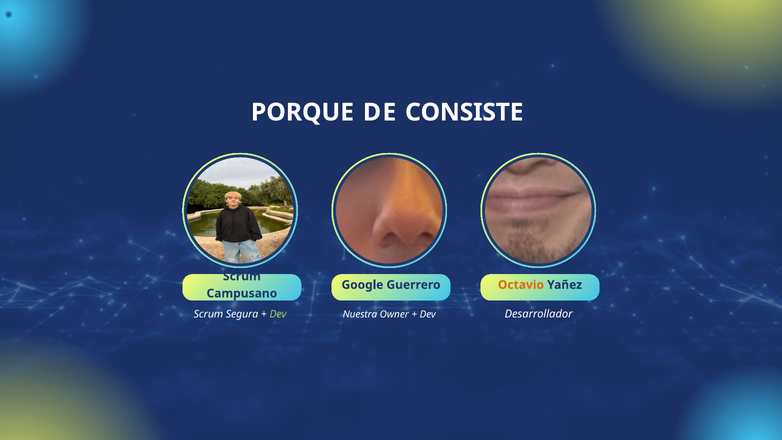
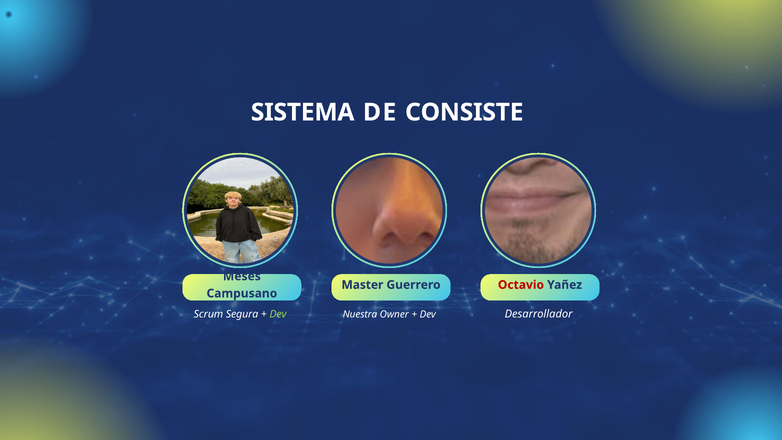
PORQUE: PORQUE -> SISTEMA (303, 112)
Scrum: Scrum -> Meses (242, 276)
Google: Google -> Master (362, 285)
Octavio colour: orange -> red (521, 285)
